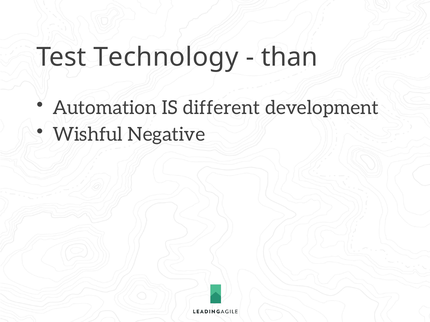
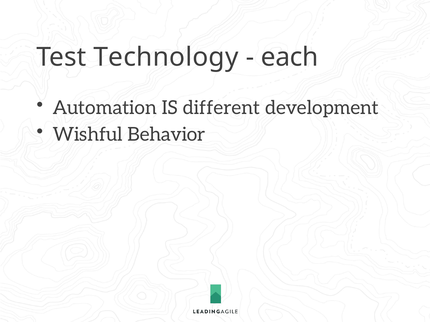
than: than -> each (290, 57)
Negative: Negative -> Behavior (166, 135)
